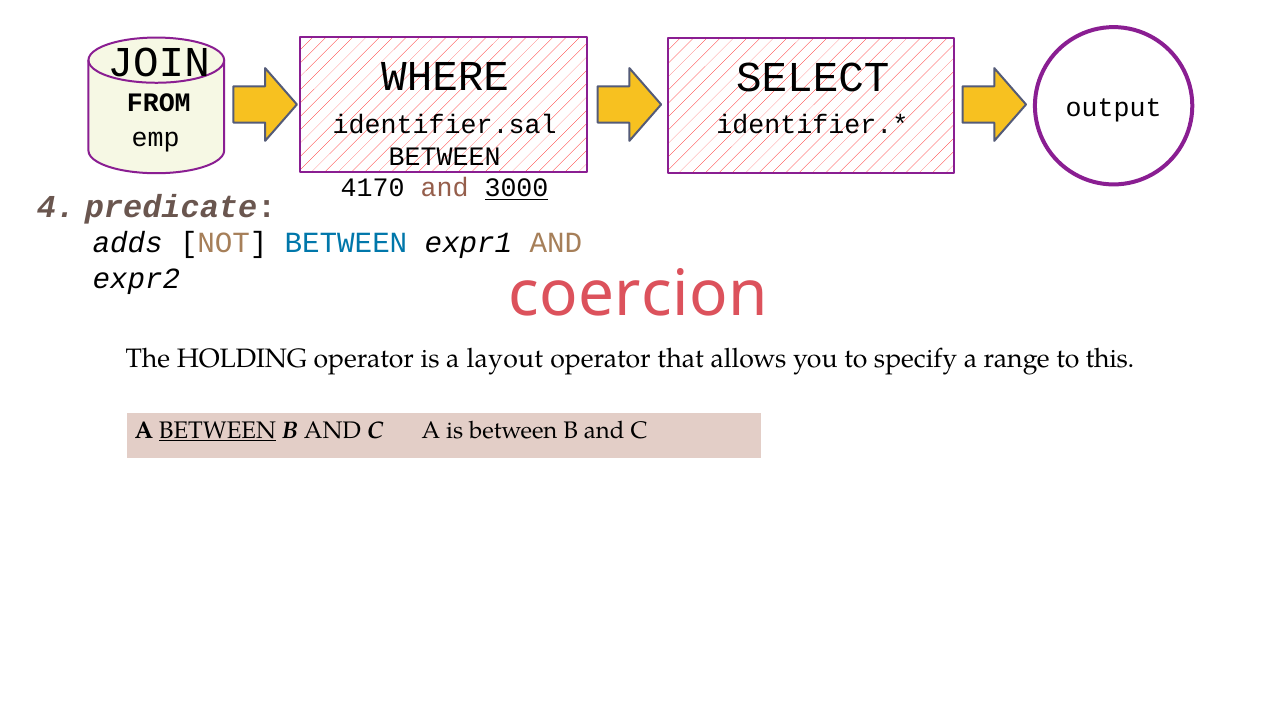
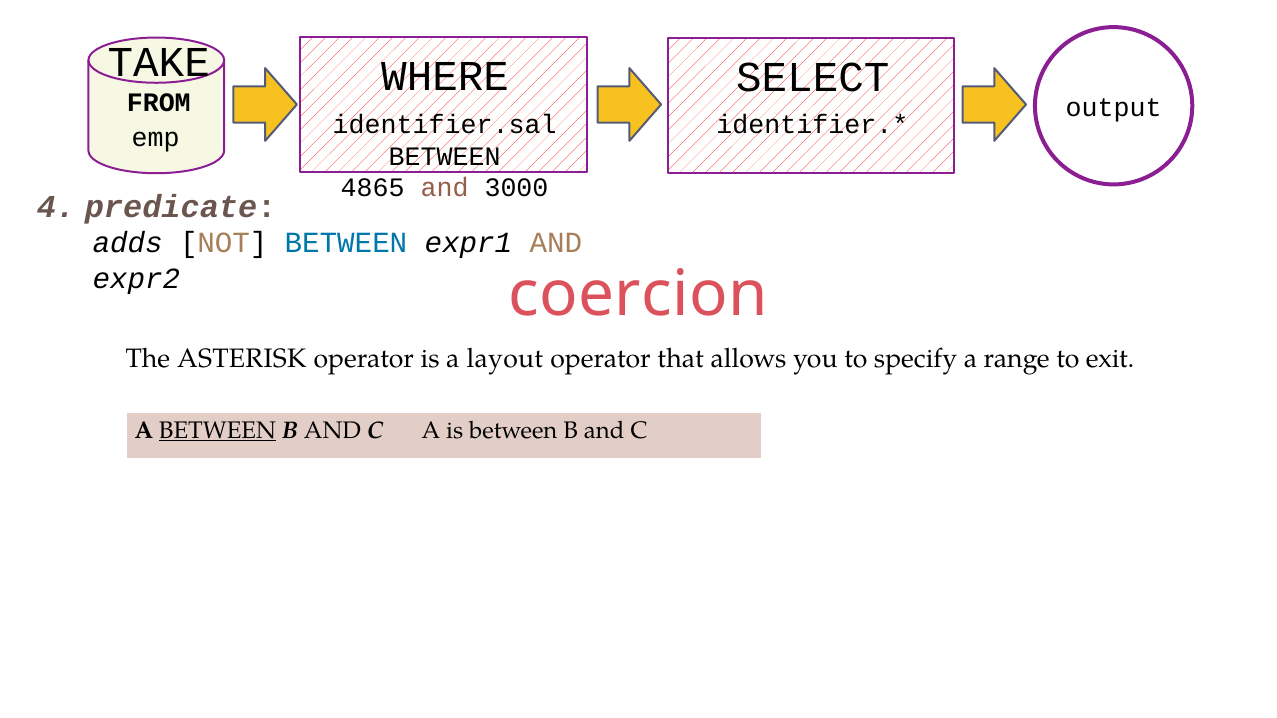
JOIN: JOIN -> TAKE (159, 63)
4170: 4170 -> 4865 (373, 188)
3000 underline: present -> none (516, 188)
HOLDING: HOLDING -> ASTERISK (242, 359)
this: this -> exit (1110, 359)
